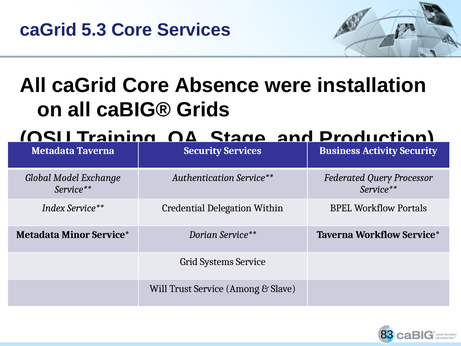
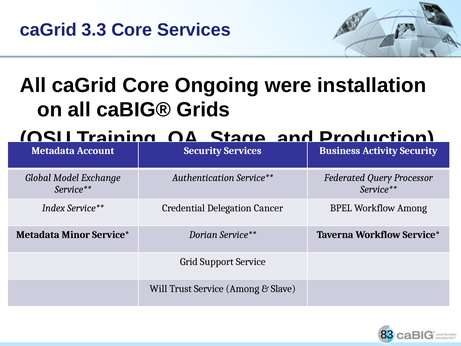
5.3: 5.3 -> 3.3 (94, 30)
Absence: Absence -> Ongoing (217, 85)
Metadata Taverna: Taverna -> Account (96, 151)
Within: Within -> Cancer (268, 208)
Workflow Portals: Portals -> Among (412, 208)
Systems: Systems -> Support (217, 262)
